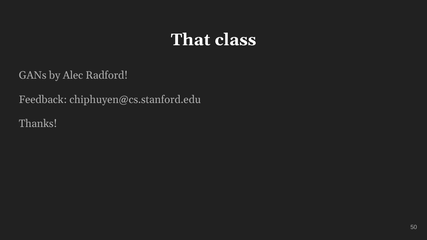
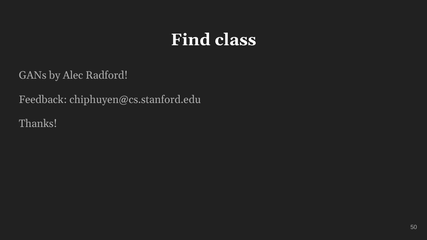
That: That -> Find (191, 40)
